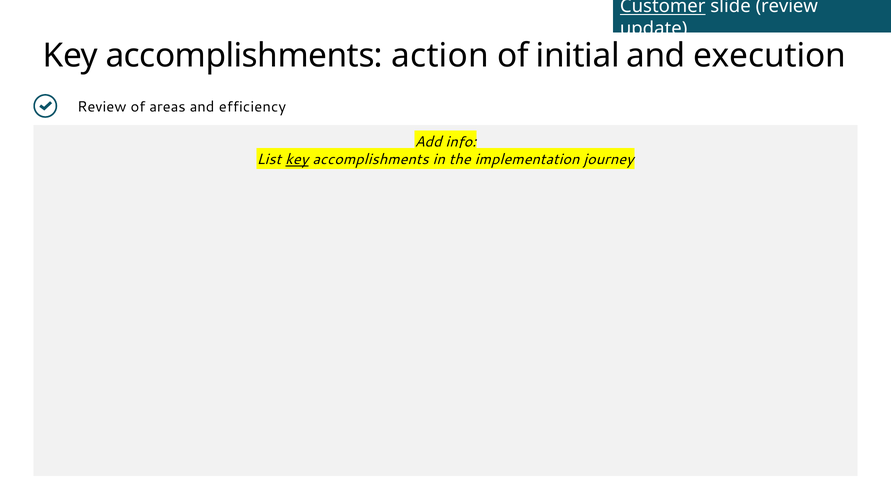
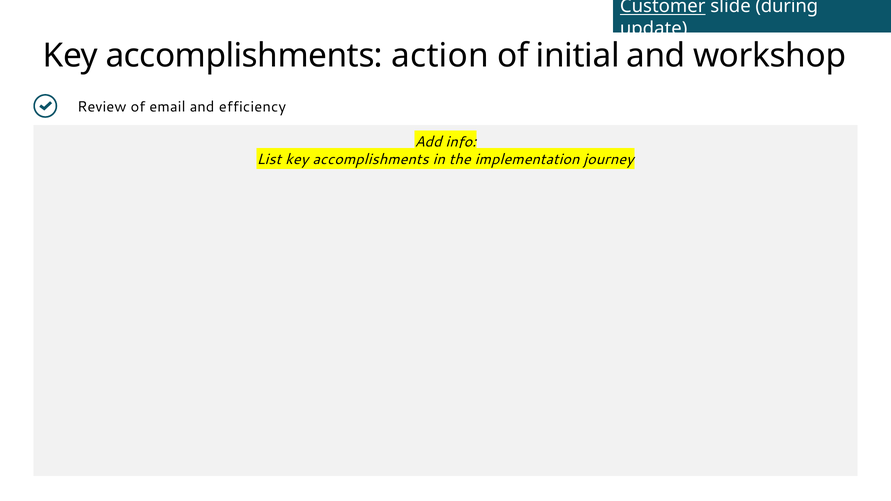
slide review: review -> during (787, 6)
execution: execution -> workshop (770, 56)
areas: areas -> email (167, 107)
key underline: present -> none (297, 160)
